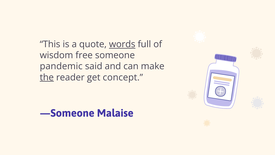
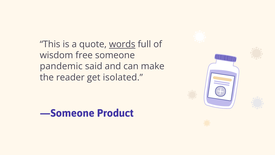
the underline: present -> none (47, 77)
concept: concept -> isolated (123, 77)
Malaise: Malaise -> Product (115, 113)
